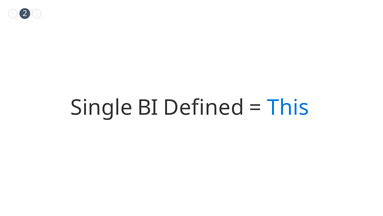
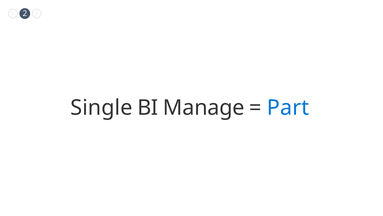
Defined: Defined -> Manage (204, 107)
This: This -> Part (288, 107)
